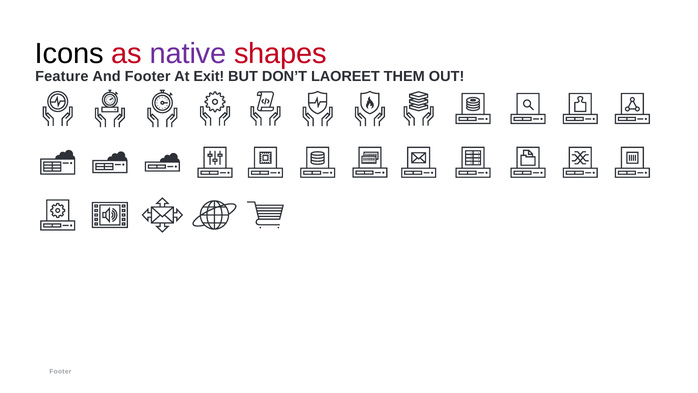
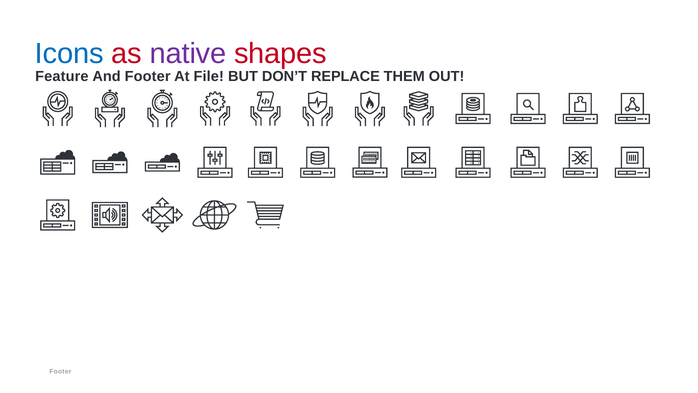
Icons colour: black -> blue (69, 54)
Exit: Exit -> File (209, 76)
LAOREET: LAOREET -> REPLACE (345, 76)
